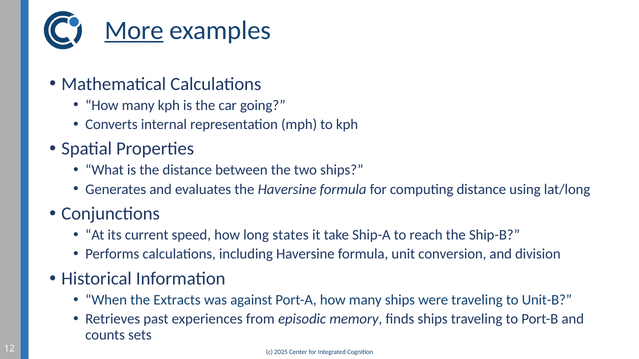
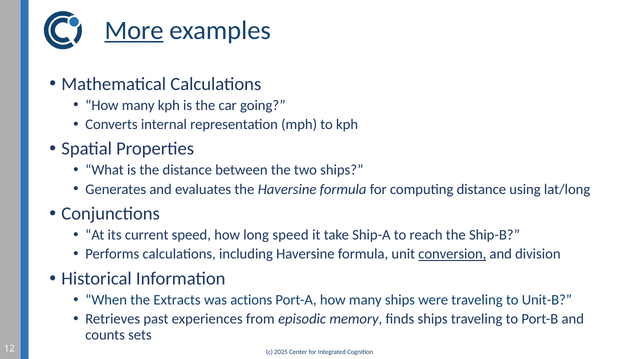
long states: states -> speed (291, 235)
conversion underline: none -> present (452, 254)
against: against -> actions (251, 300)
